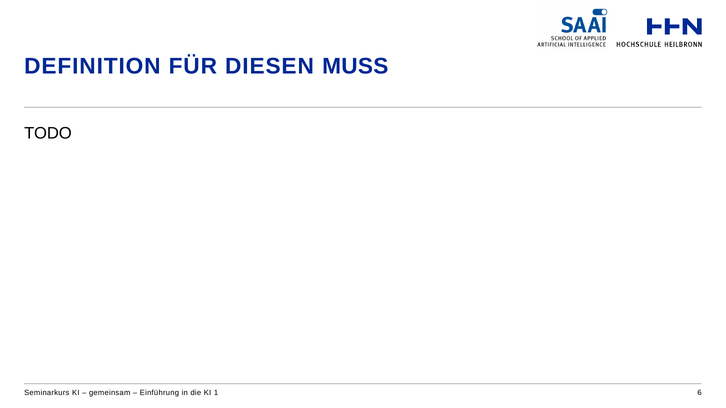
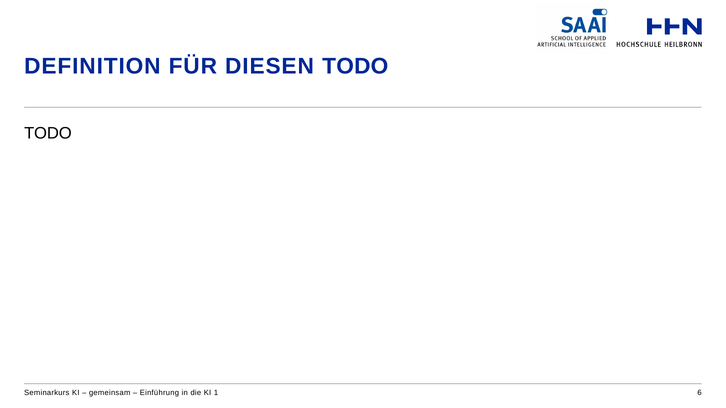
DIESEN MUSS: MUSS -> TODO (355, 66)
